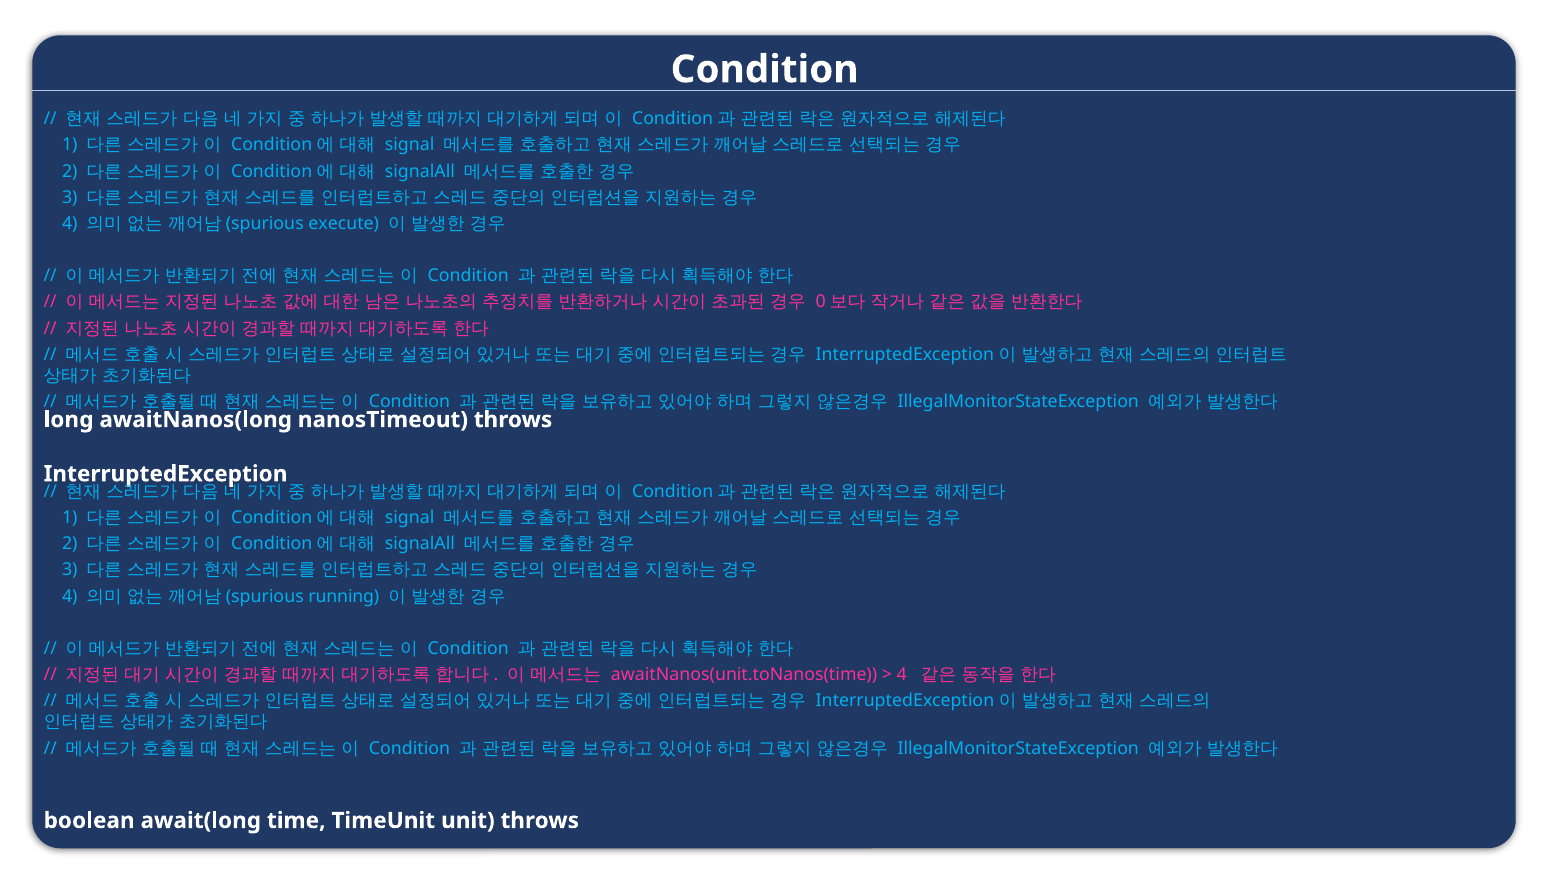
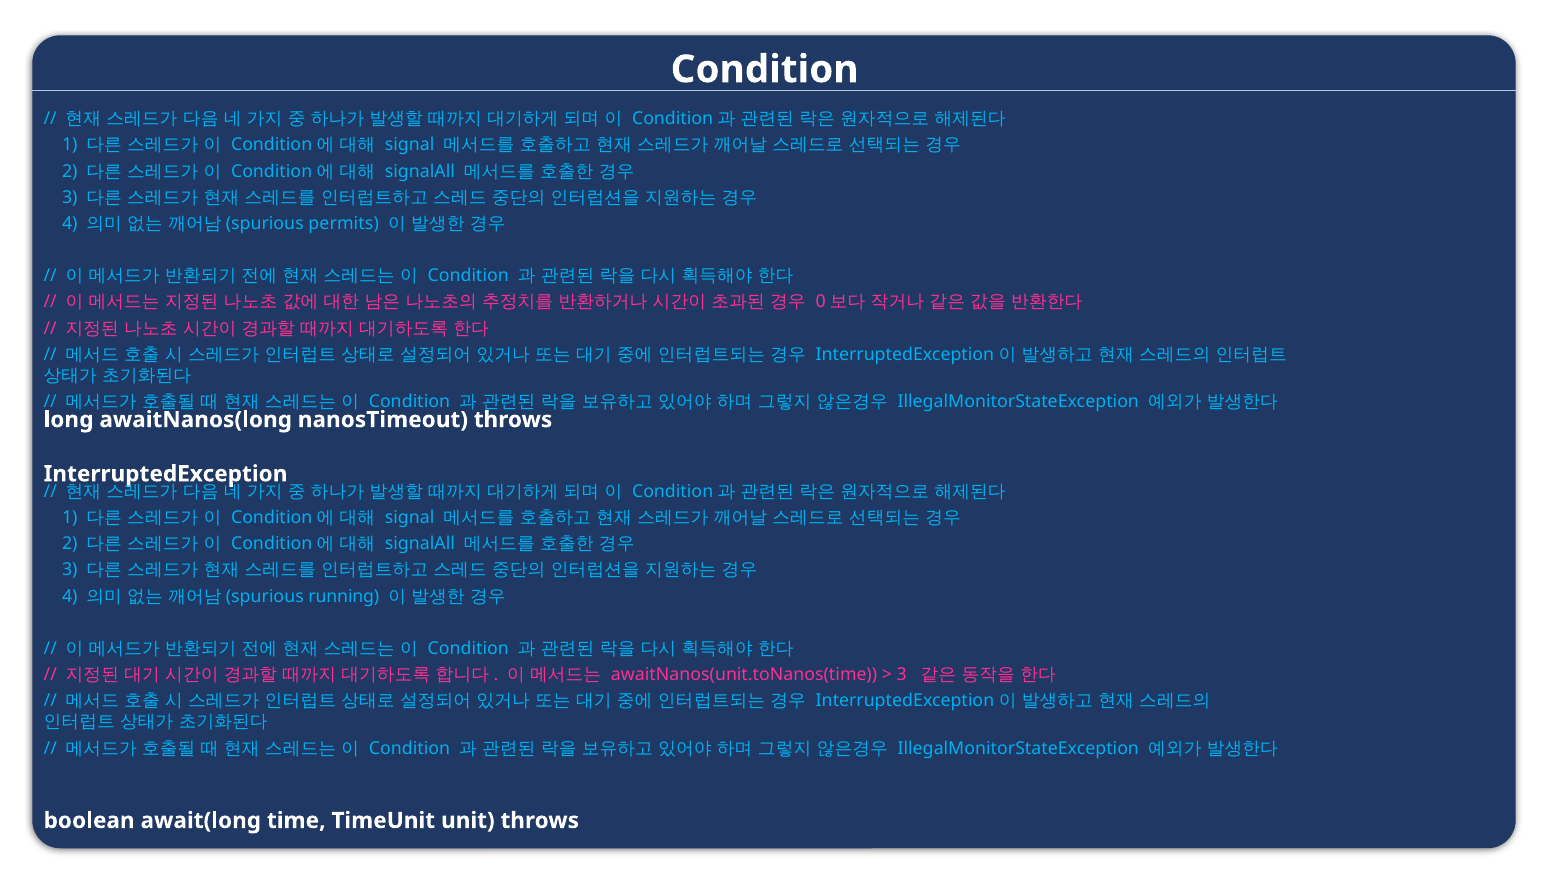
execute: execute -> permits (344, 224)
4: 4 -> 3 (902, 674)
